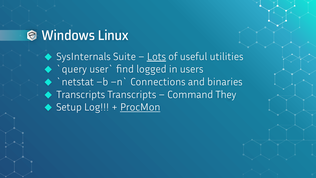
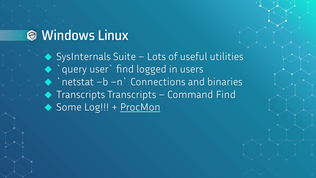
Lots underline: present -> none (156, 56)
Command They: They -> Find (226, 94)
Setup: Setup -> Some (69, 107)
